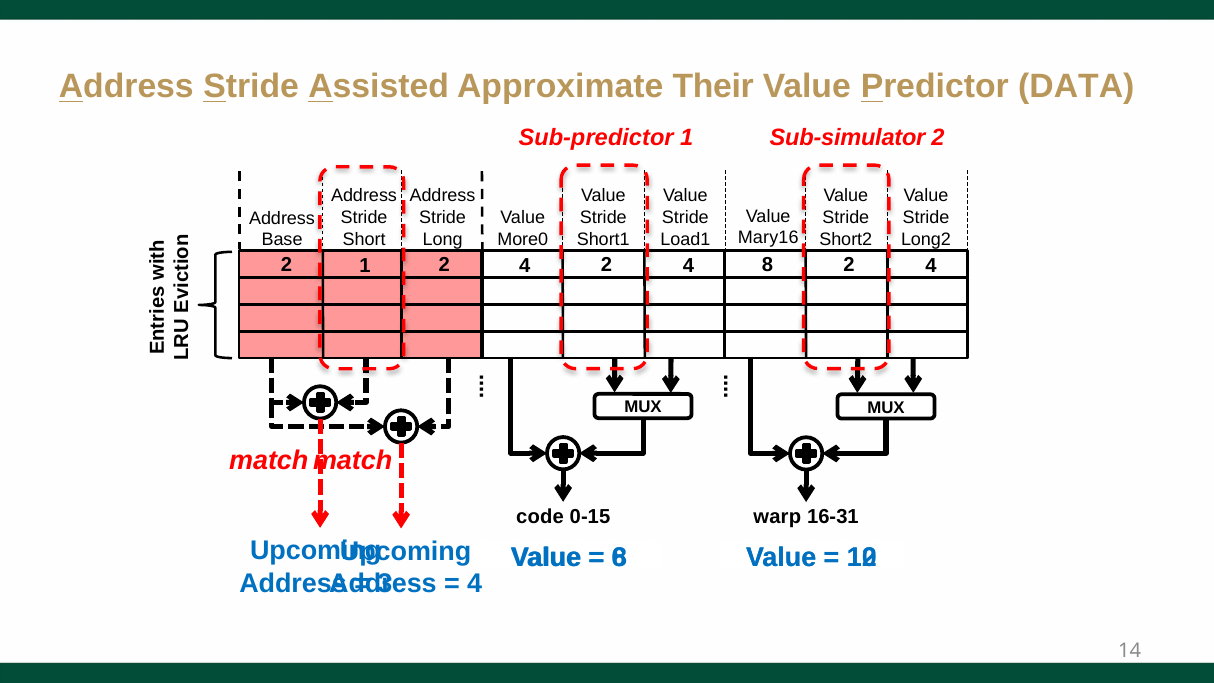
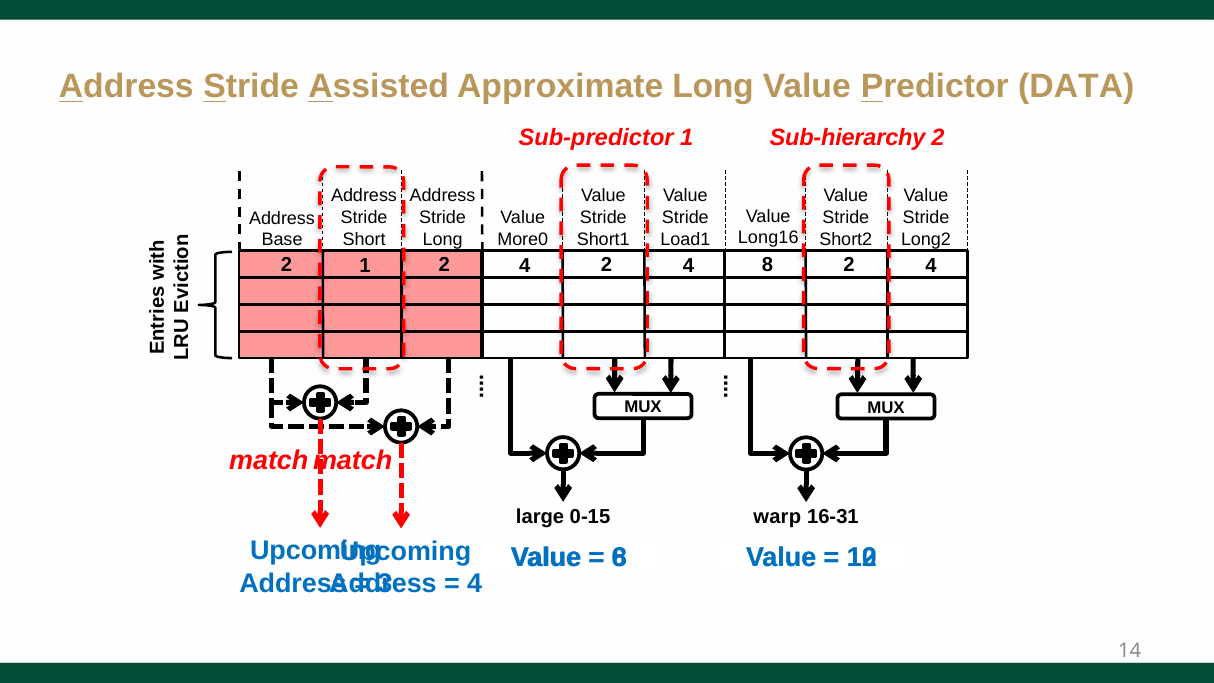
Approximate Their: Their -> Long (713, 87)
Sub-simulator: Sub-simulator -> Sub-hierarchy (848, 137)
Mary16: Mary16 -> Long16 (768, 238)
code: code -> large (540, 516)
